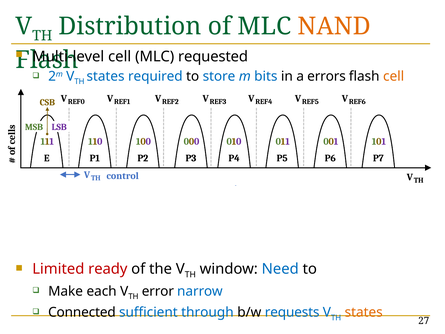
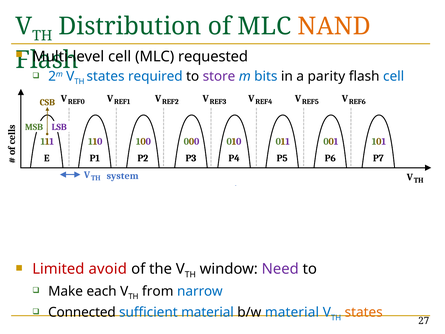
store colour: blue -> purple (219, 76)
errors: errors -> parity (326, 76)
cell colour: orange -> blue (394, 76)
control: control -> system (123, 176)
ready: ready -> avoid (108, 269)
Need colour: blue -> purple (280, 269)
error: error -> from (158, 291)
sufficient through: through -> material (208, 312)
b/w requests: requests -> material (292, 312)
